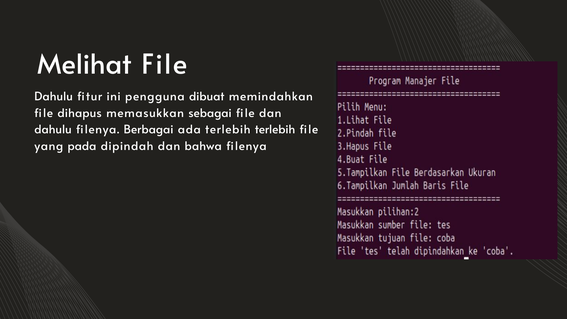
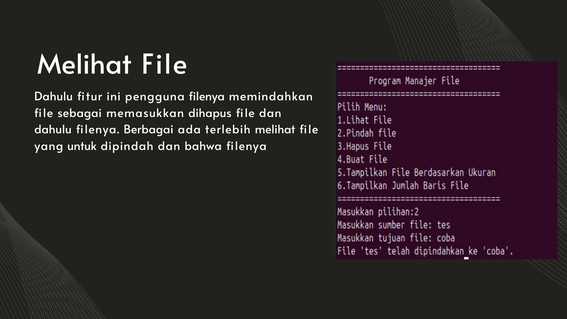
pengguna dibuat: dibuat -> filenya (207, 97)
dihapus: dihapus -> sebagai (80, 113)
sebagai: sebagai -> dihapus (210, 113)
terlebih terlebih: terlebih -> melihat (275, 130)
pada: pada -> untuk (82, 146)
